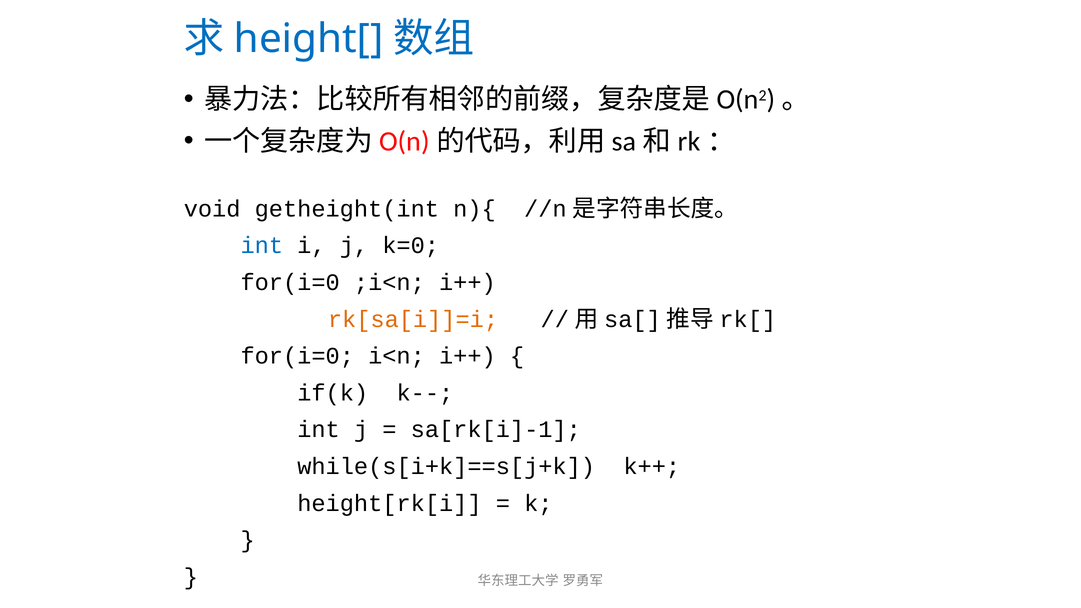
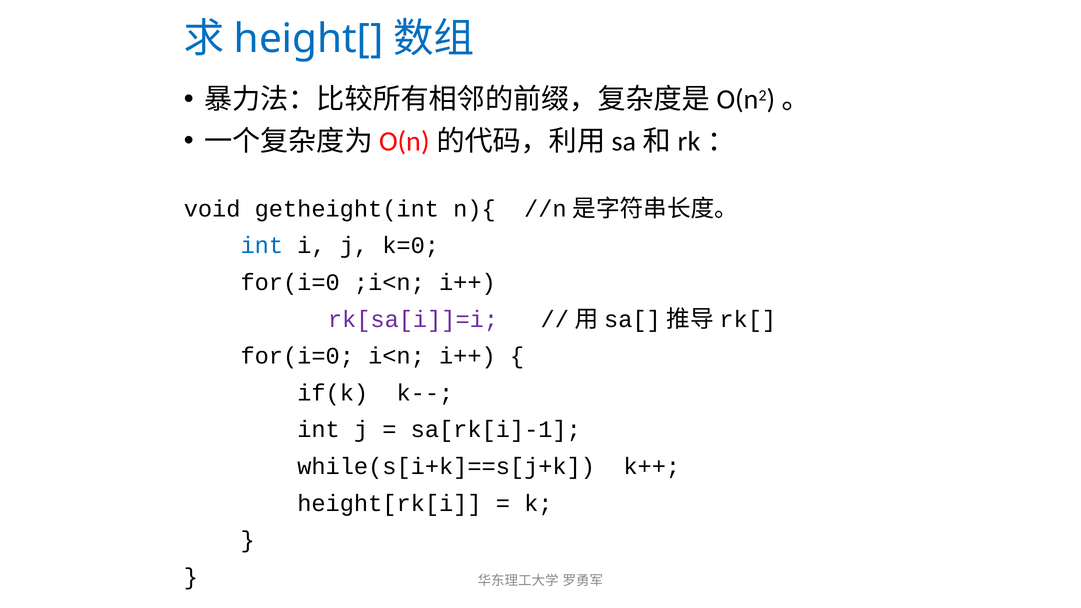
rk[sa[i]]=i colour: orange -> purple (413, 319)
